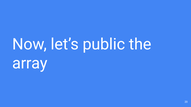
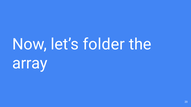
public: public -> folder (104, 44)
